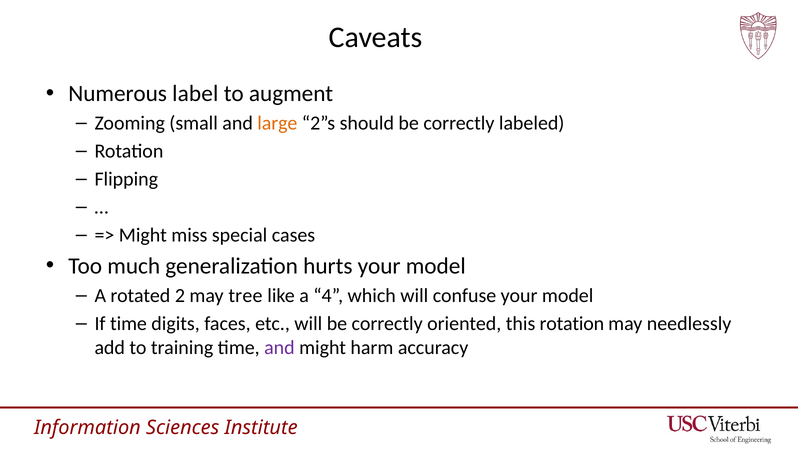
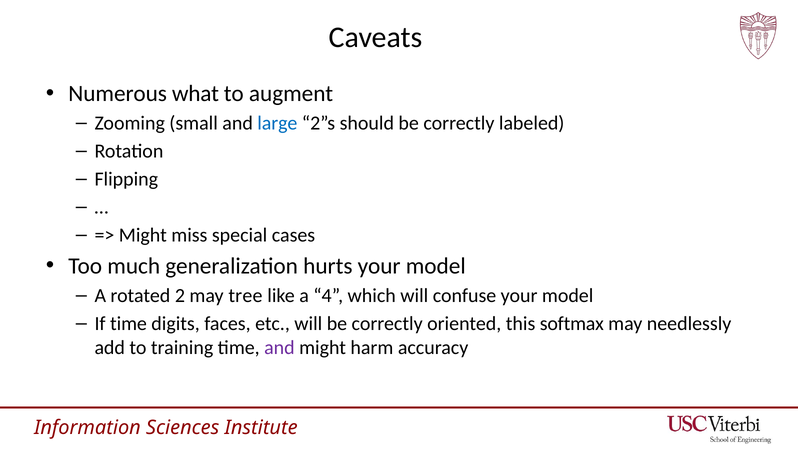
label: label -> what (195, 94)
large colour: orange -> blue (277, 123)
this rotation: rotation -> softmax (572, 323)
